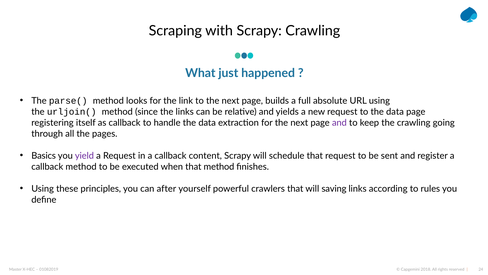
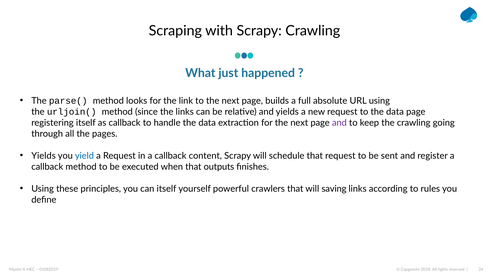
Basics: Basics -> Yields (44, 155)
yield colour: purple -> blue (84, 155)
that method: method -> outputs (219, 166)
can after: after -> itself (166, 188)
